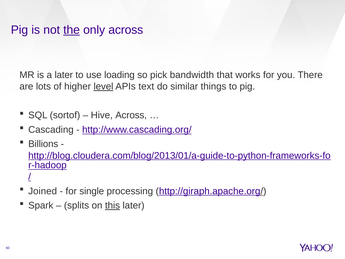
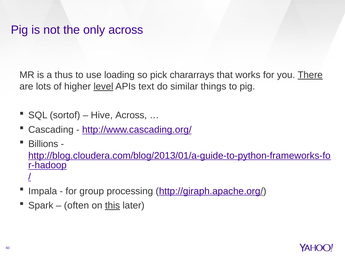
the underline: present -> none (72, 30)
a later: later -> thus (64, 75)
bandwidth: bandwidth -> chararrays (192, 75)
There underline: none -> present (310, 75)
Joined: Joined -> Impala (43, 191)
single: single -> group (92, 191)
splits: splits -> often (76, 205)
